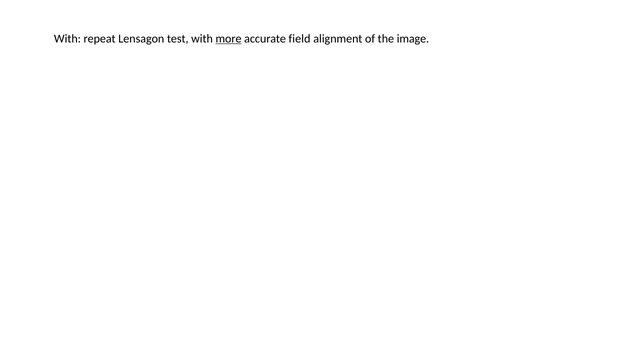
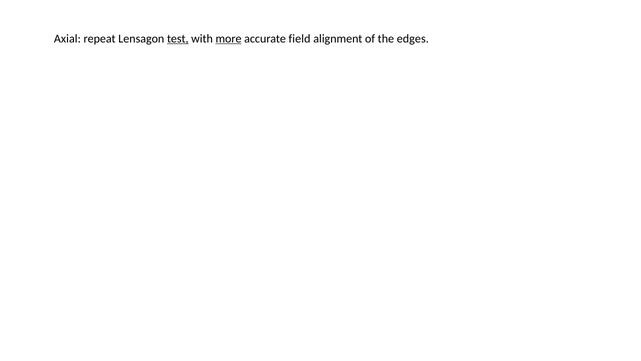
With: With -> Axial (67, 39)
test underline: none -> present (178, 39)
image: image -> edges (413, 39)
